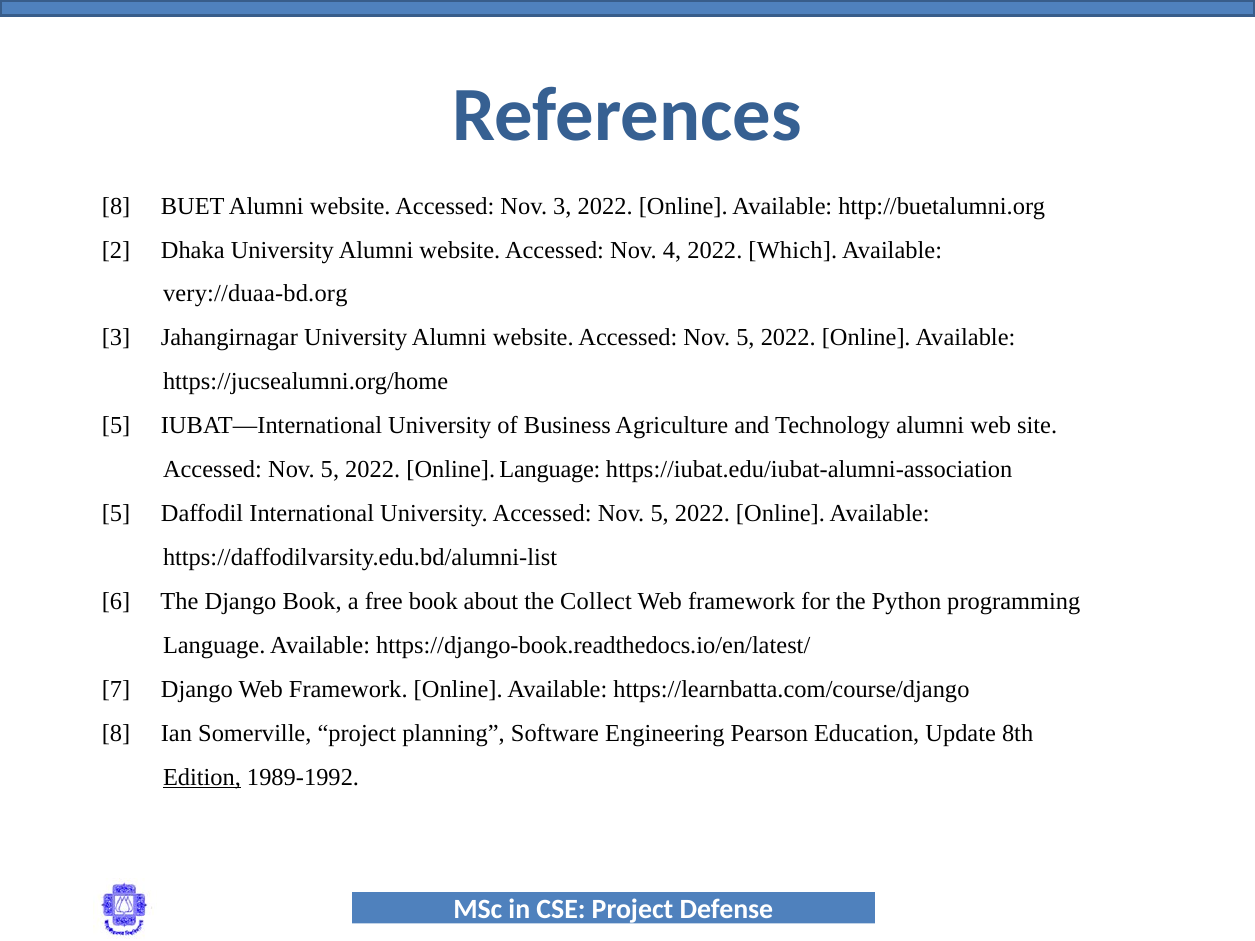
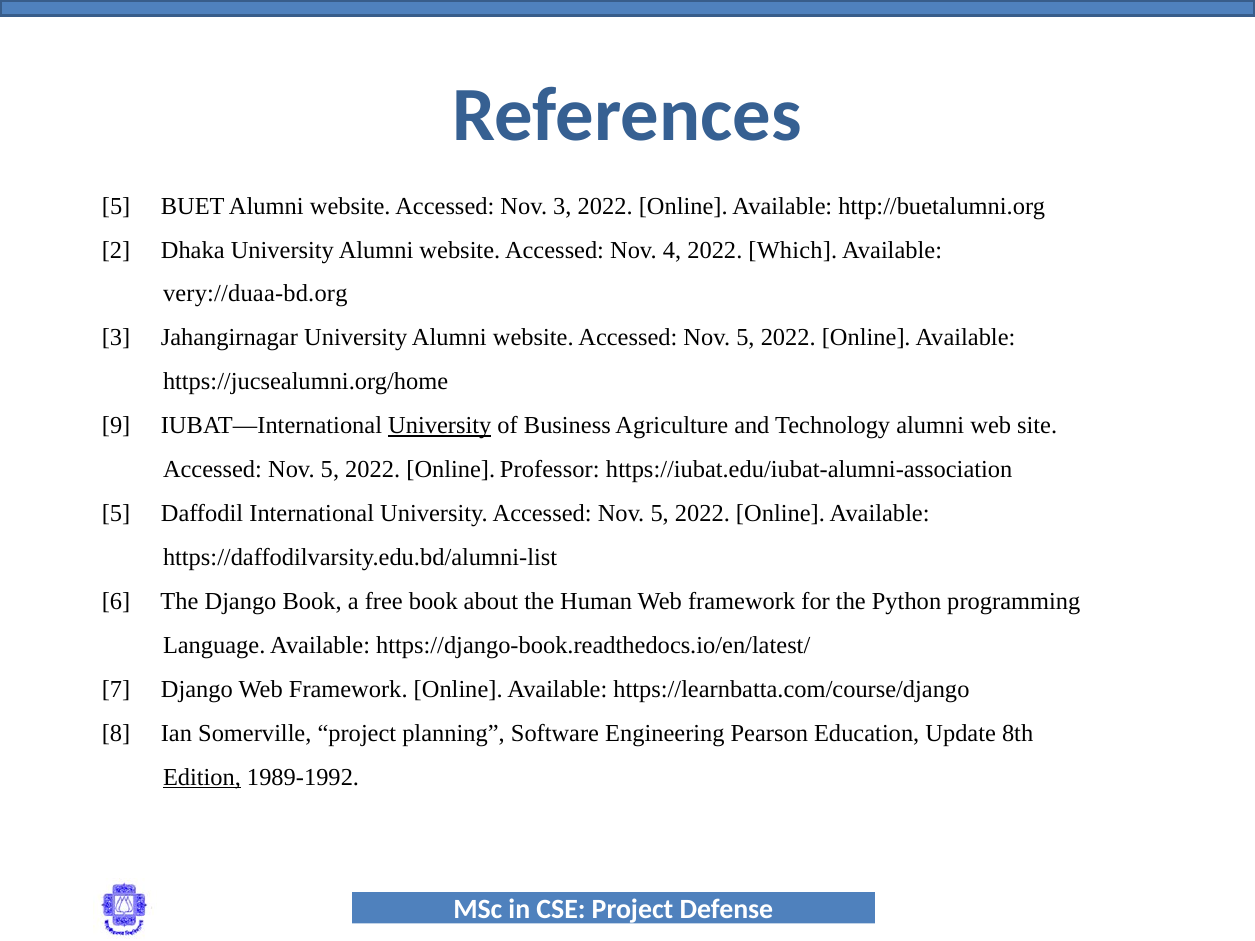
8: 8 -> 5 (116, 206)
5: 5 -> 9 (116, 426)
University underline: none -> present (440, 426)
Online Language: Language -> Professor (550, 470)
Collect: Collect -> Human (596, 601)
